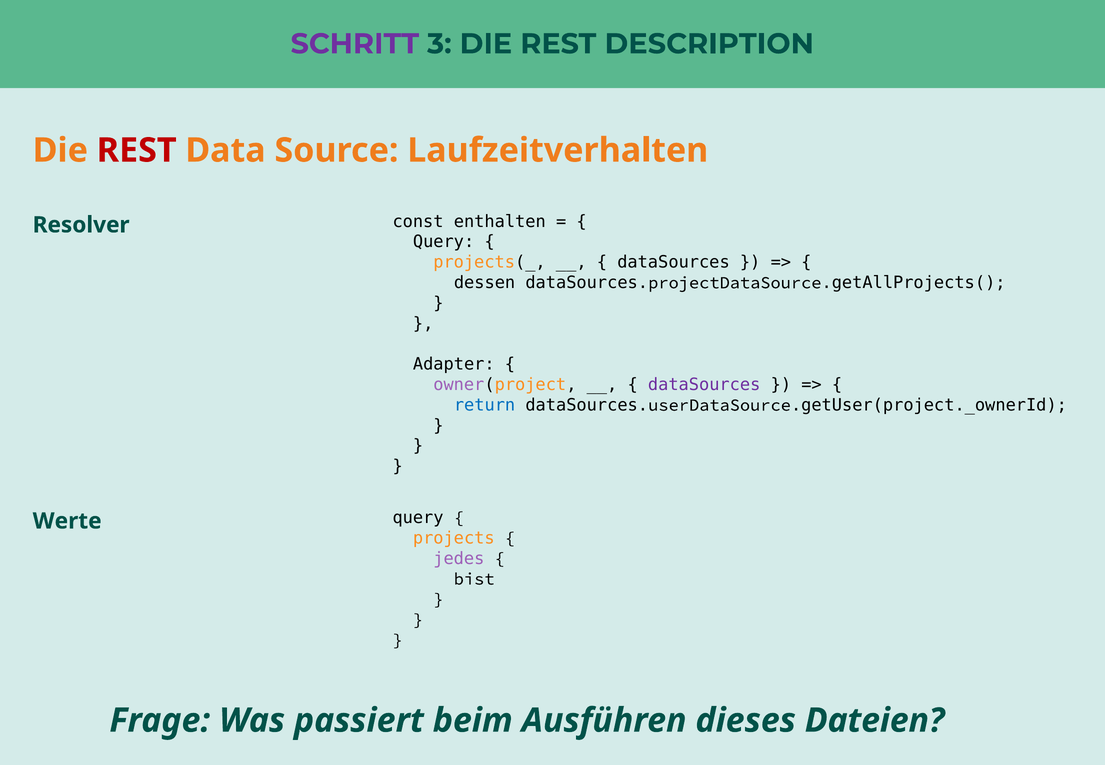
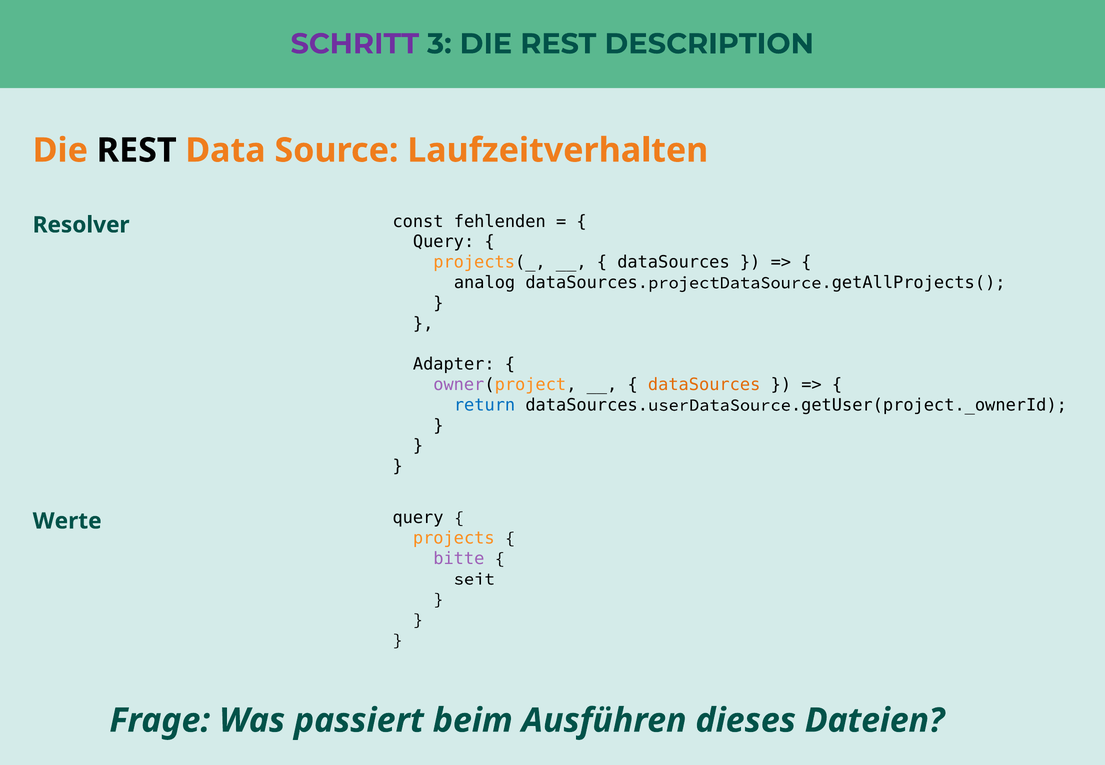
REST colour: red -> black (137, 150)
enthalten: enthalten -> fehlenden (500, 221)
dessen: dessen -> analog (485, 283)
dataSources colour: purple -> orange (704, 385)
jedes: jedes -> bitte (459, 559)
bist: bist -> seit (474, 579)
